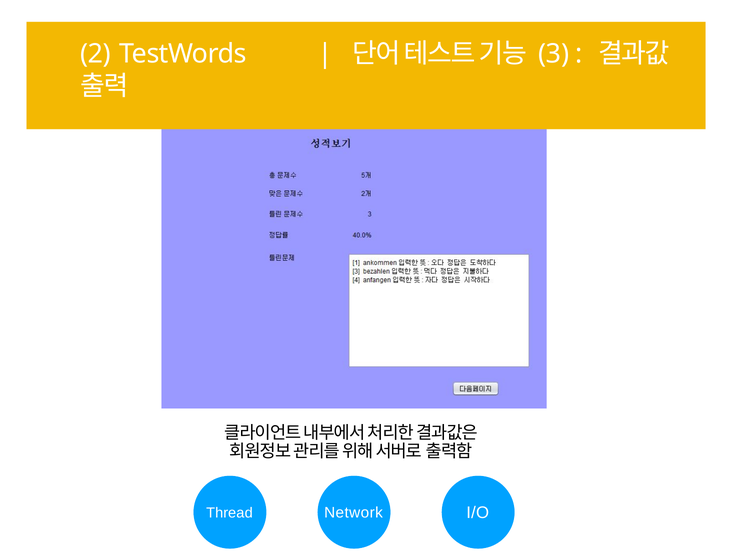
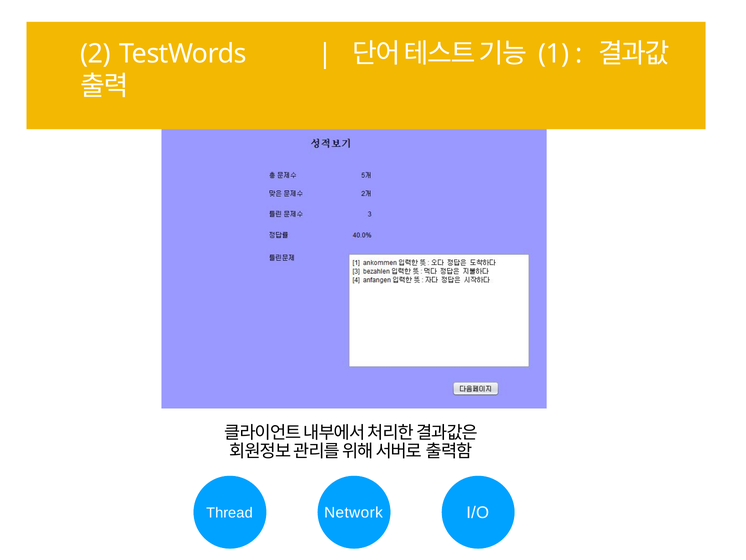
3: 3 -> 1 (554, 54)
